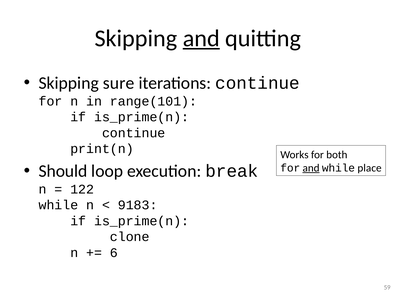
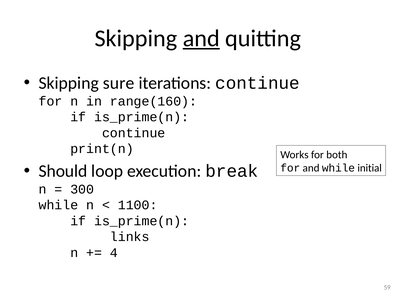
range(101: range(101 -> range(160 (154, 101)
and underline: present -> none (311, 168)
place: place -> initial (370, 168)
122: 122 -> 300 (82, 189)
9183: 9183 -> 1100 (138, 205)
clone: clone -> links (130, 237)
6: 6 -> 4 (114, 253)
